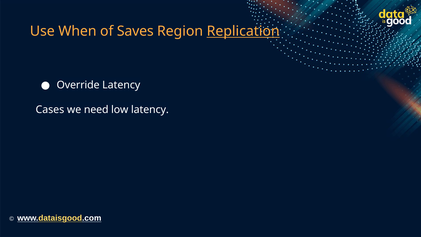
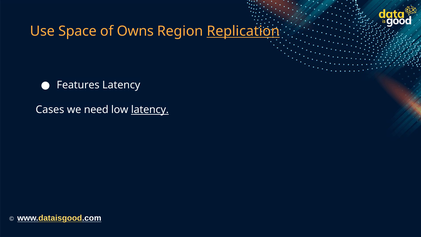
When: When -> Space (77, 31)
Saves: Saves -> Owns (135, 31)
Override: Override -> Features (78, 85)
latency underline: none -> present (150, 110)
